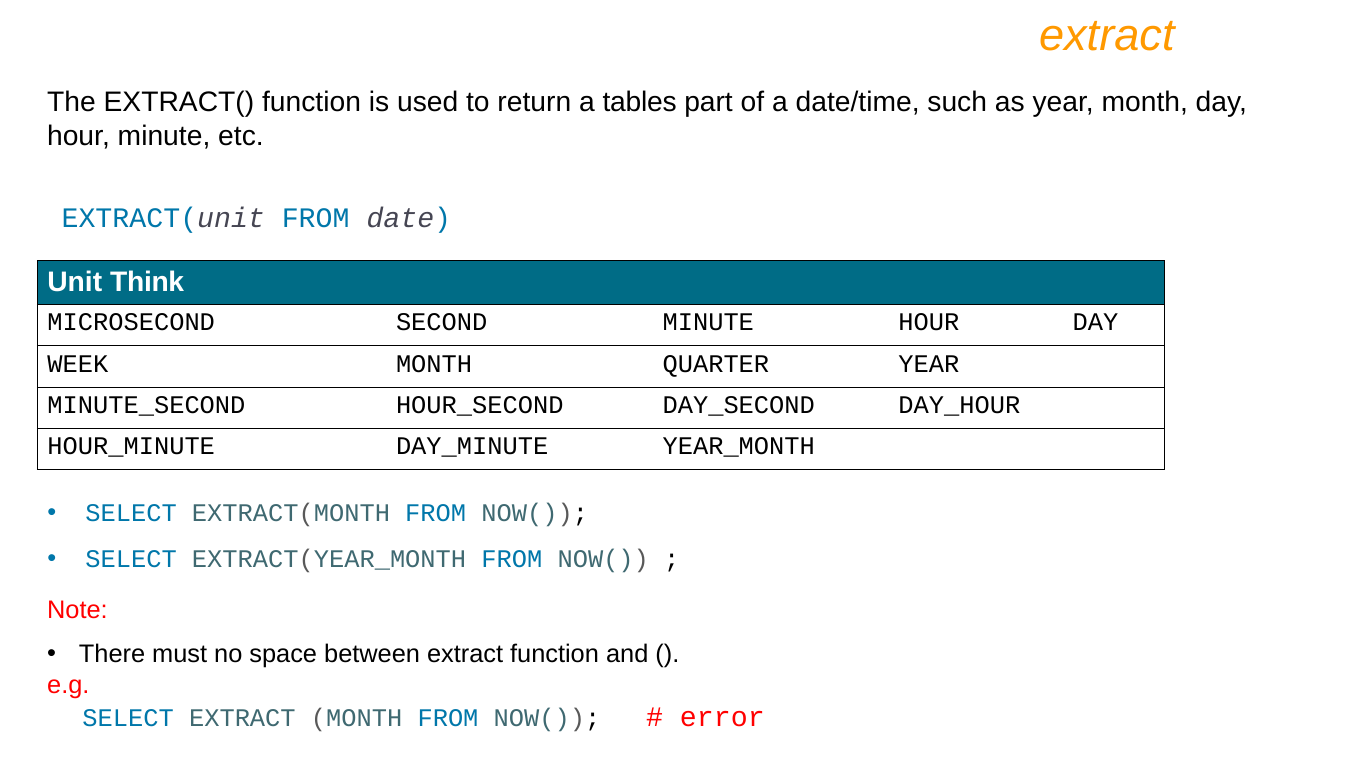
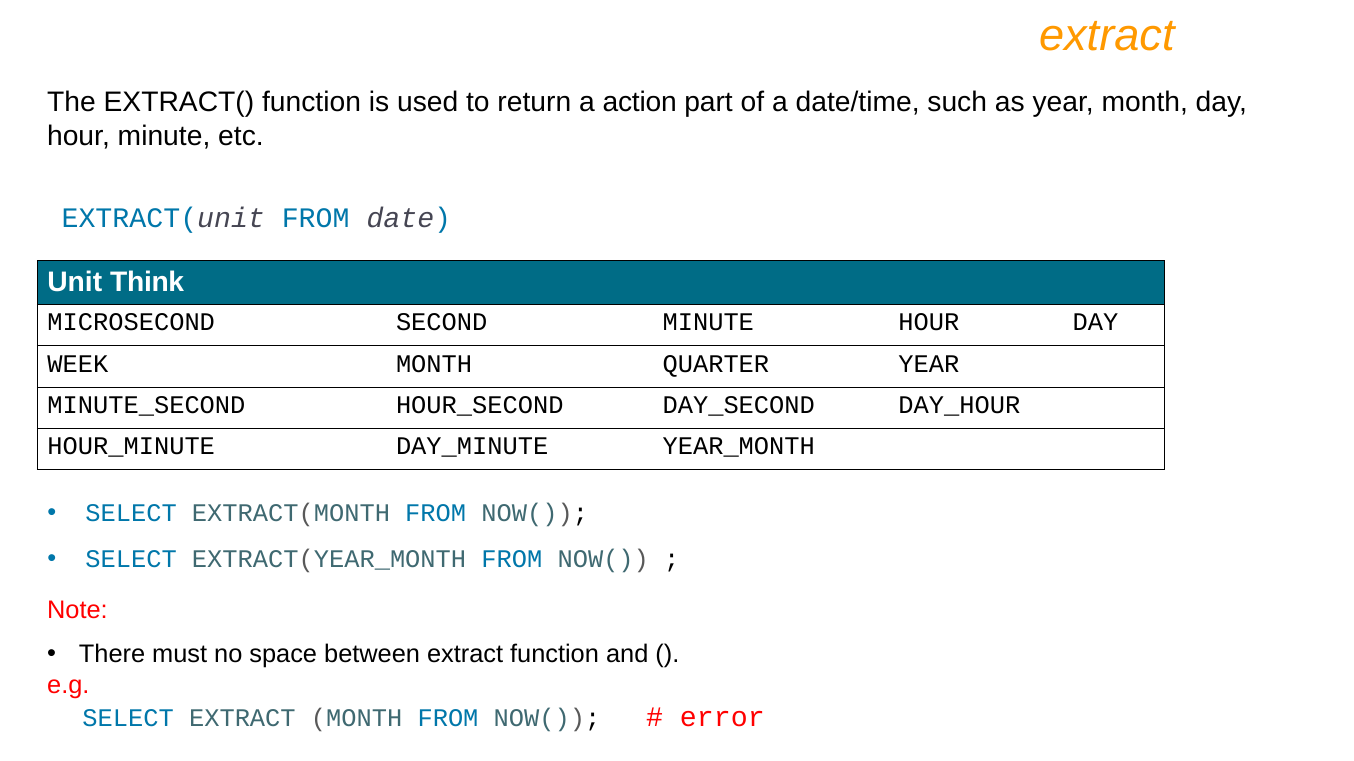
tables: tables -> action (640, 102)
